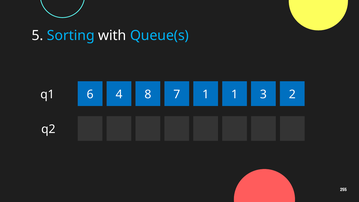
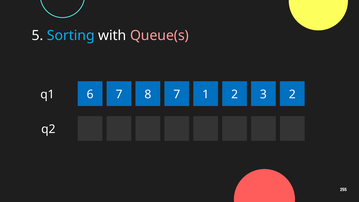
Queue(s colour: light blue -> pink (159, 36)
6 4: 4 -> 7 (119, 94)
1 1: 1 -> 2 (235, 94)
